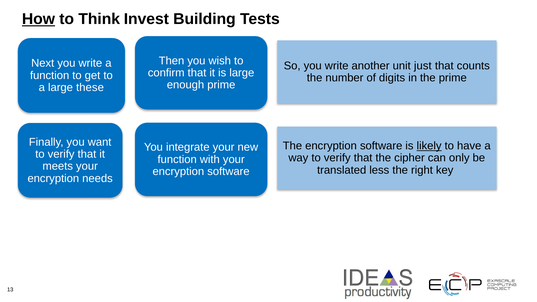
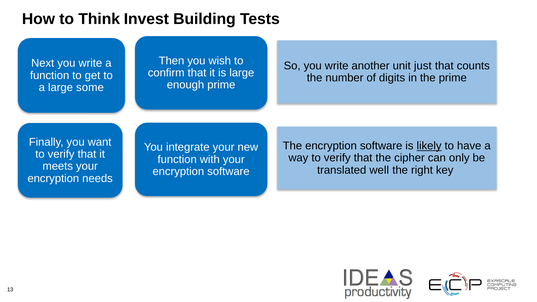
How underline: present -> none (38, 19)
these: these -> some (90, 87)
less: less -> well (379, 170)
